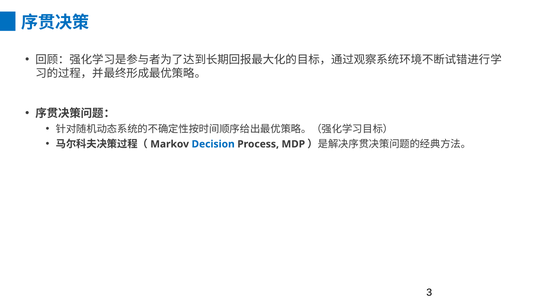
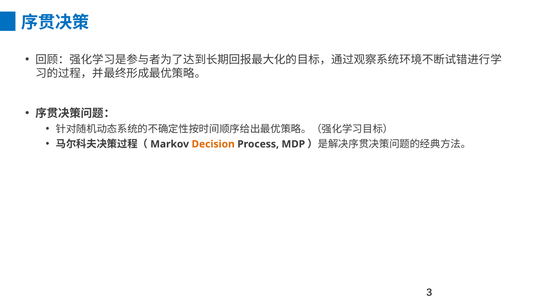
Decision colour: blue -> orange (213, 144)
